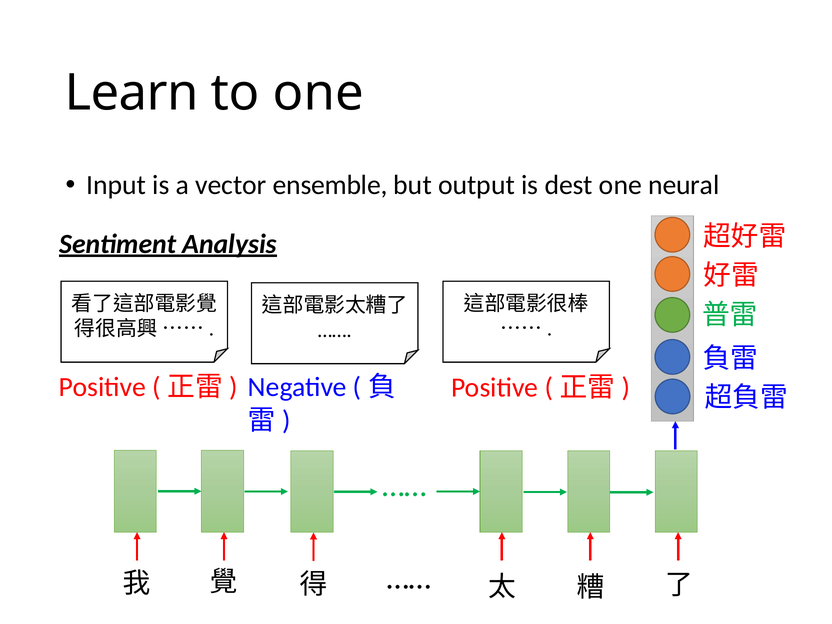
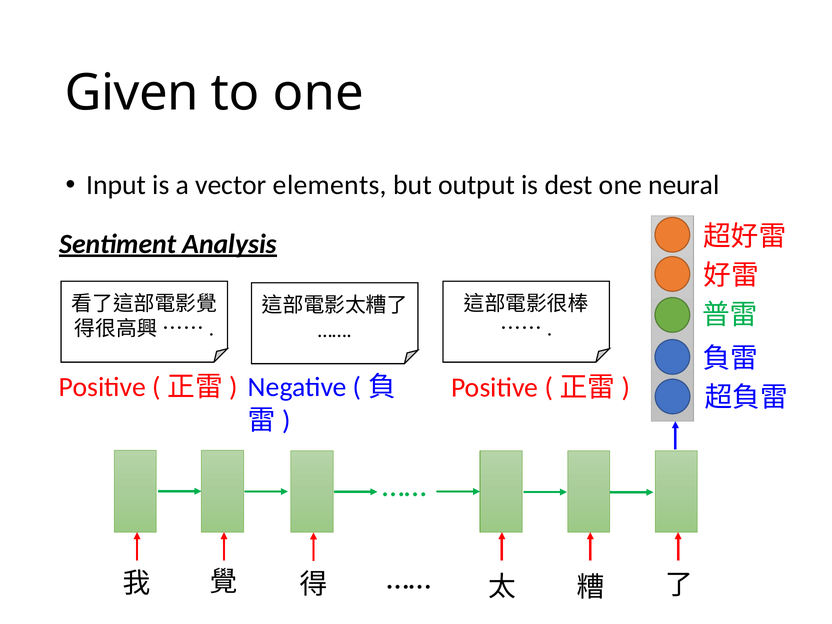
Learn: Learn -> Given (132, 93)
ensemble: ensemble -> elements (330, 185)
